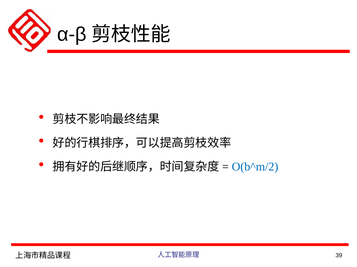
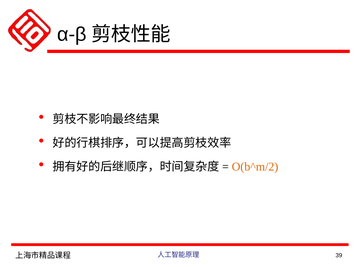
O(b^m/2 colour: blue -> orange (255, 167)
